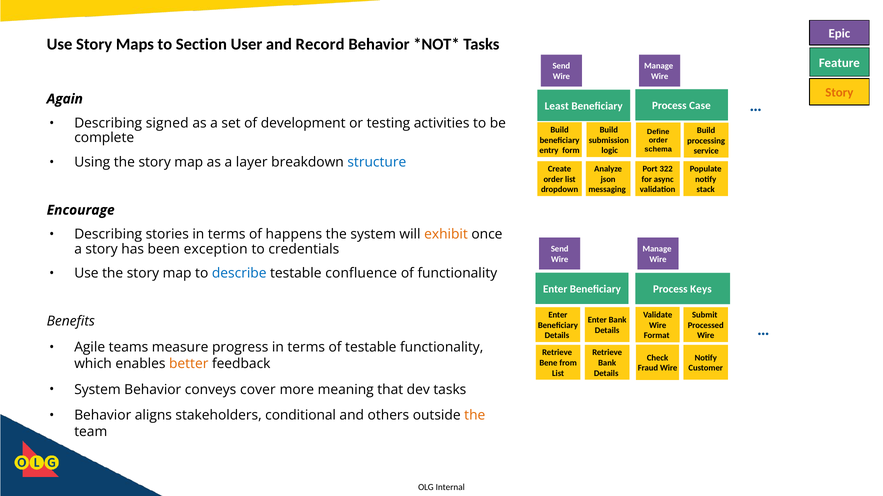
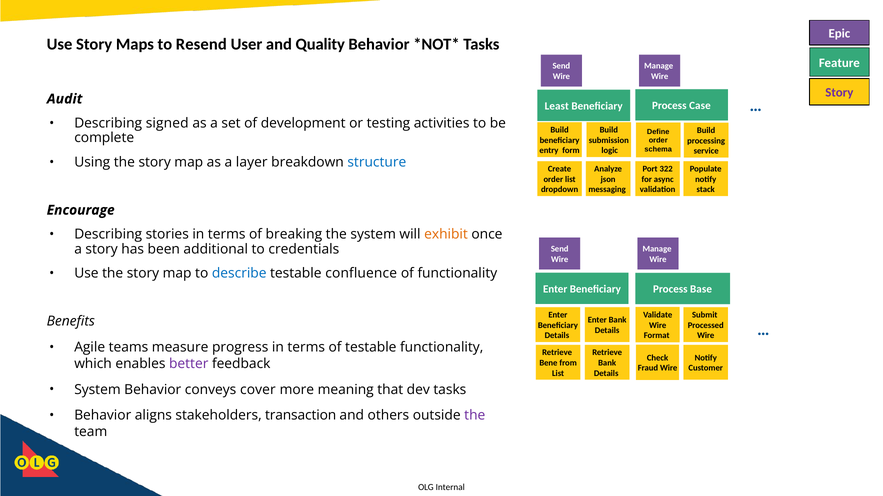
Section: Section -> Resend (201, 44)
Record: Record -> Quality (320, 44)
Story colour: orange -> purple (839, 93)
Again: Again -> Audit (65, 99)
happens: happens -> breaking (294, 235)
exception: exception -> additional (216, 249)
Keys: Keys -> Base (701, 290)
better colour: orange -> purple (189, 364)
conditional: conditional -> transaction (301, 416)
the colour: orange -> purple (475, 416)
